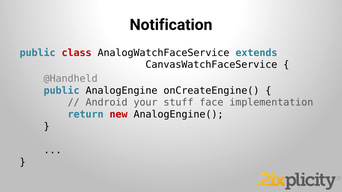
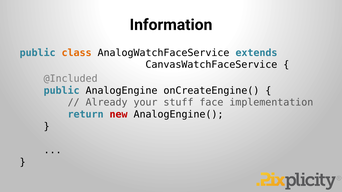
Notification: Notification -> Information (171, 25)
class colour: red -> orange (77, 53)
@Handheld: @Handheld -> @Included (71, 79)
Android: Android -> Already (107, 103)
